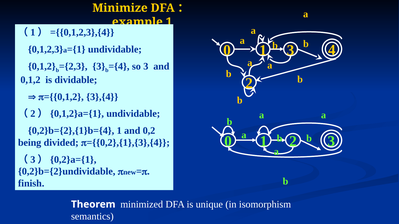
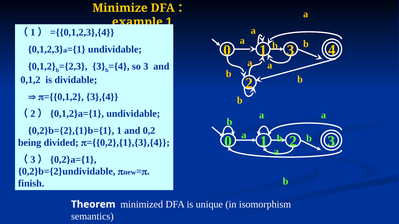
0,2}b={2},{1}b={4: 0,2}b={2},{1}b={4 -> 0,2}b={2},{1}b={1 (71, 131)
